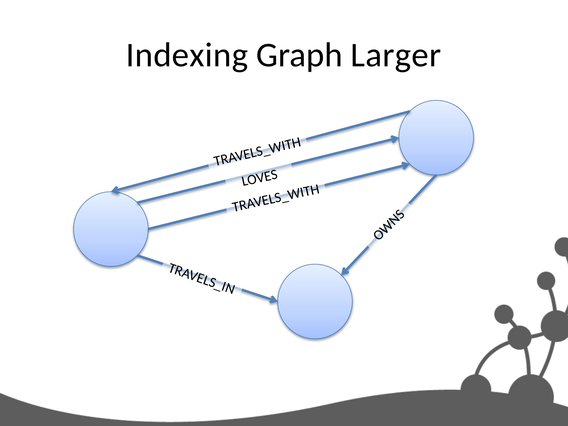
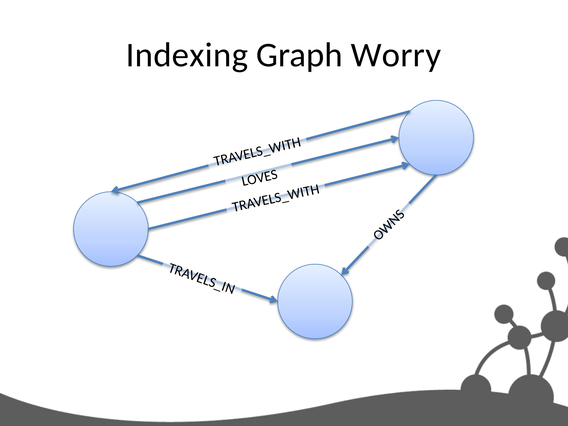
Larger: Larger -> Worry (396, 55)
